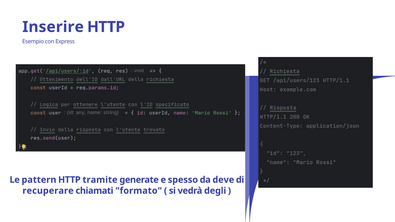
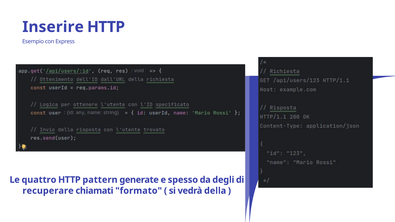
pattern: pattern -> quattro (39, 180)
tramite: tramite -> pattern (100, 180)
deve: deve -> degli (223, 180)
degli: degli -> della (215, 191)
